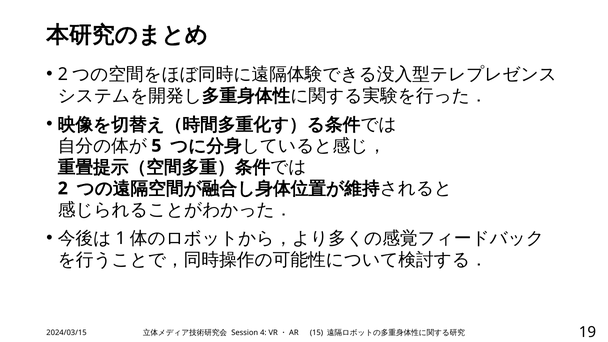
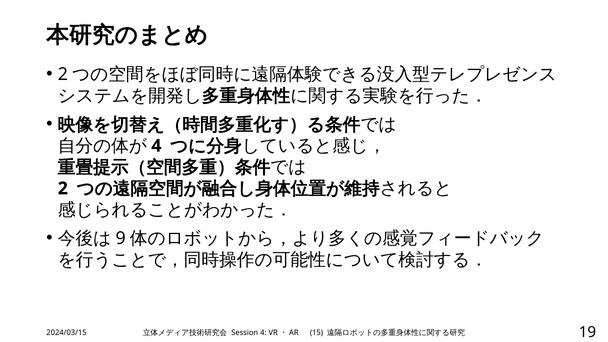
5: 5 -> 4 (156, 146)
1: 1 -> 9 (121, 239)
